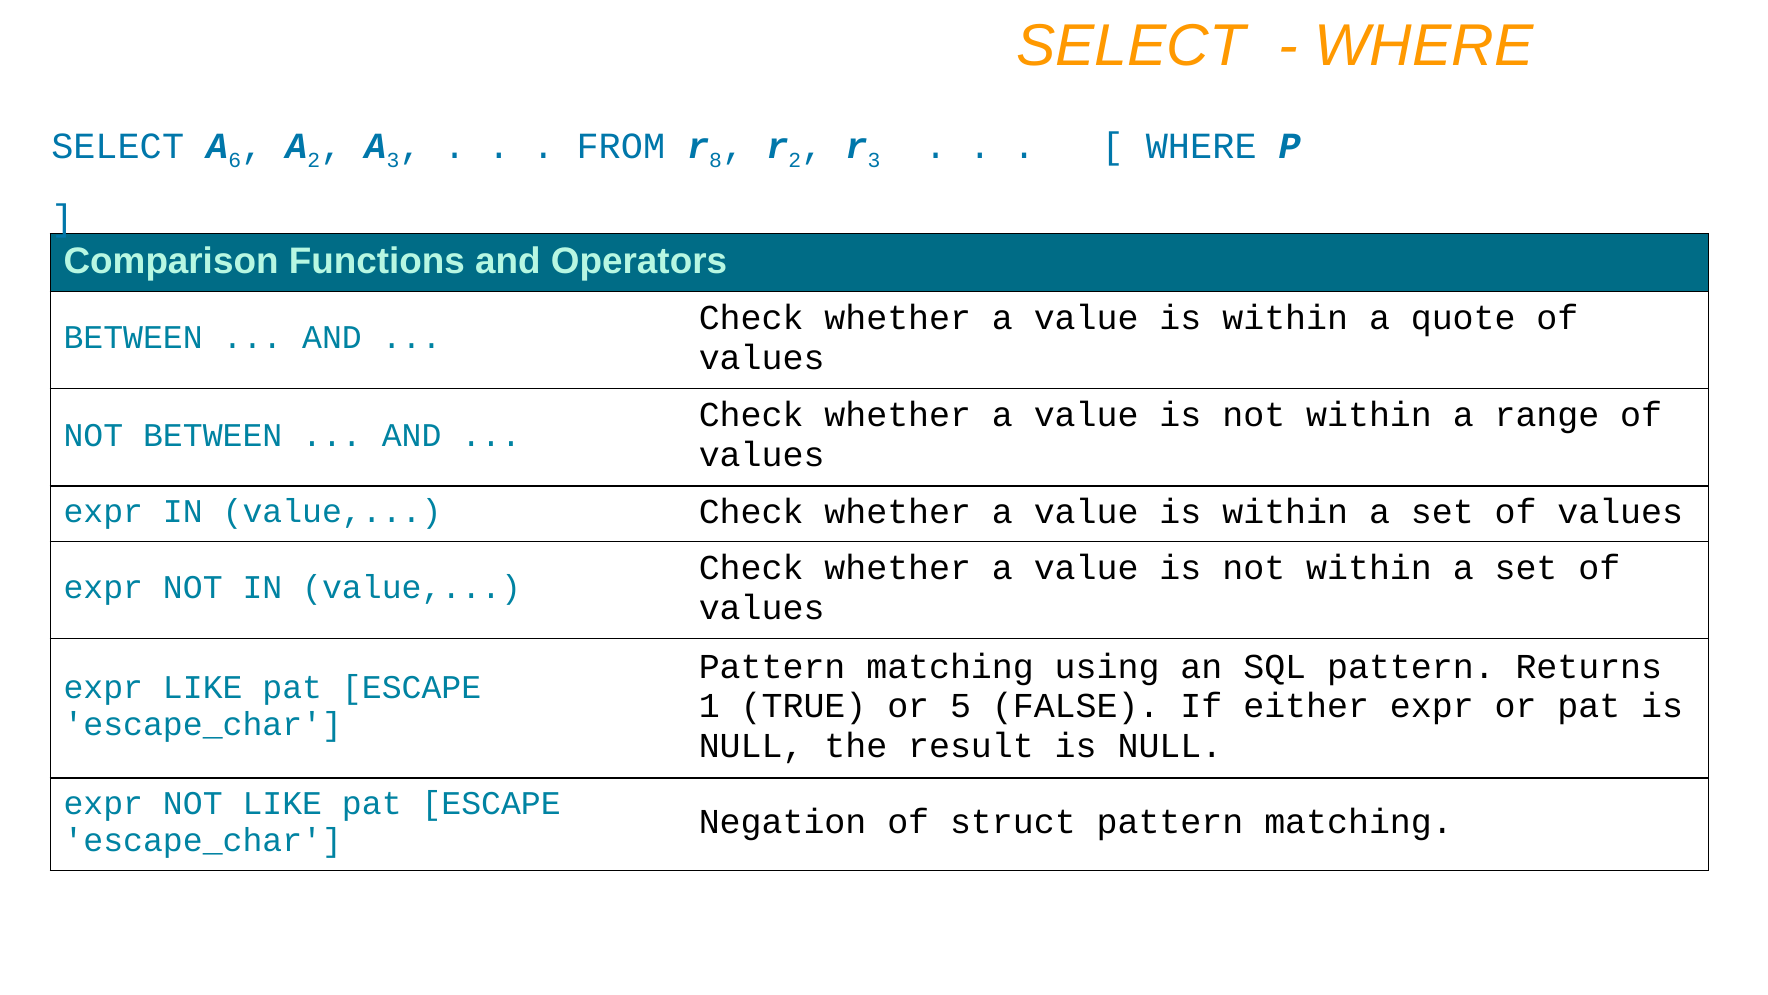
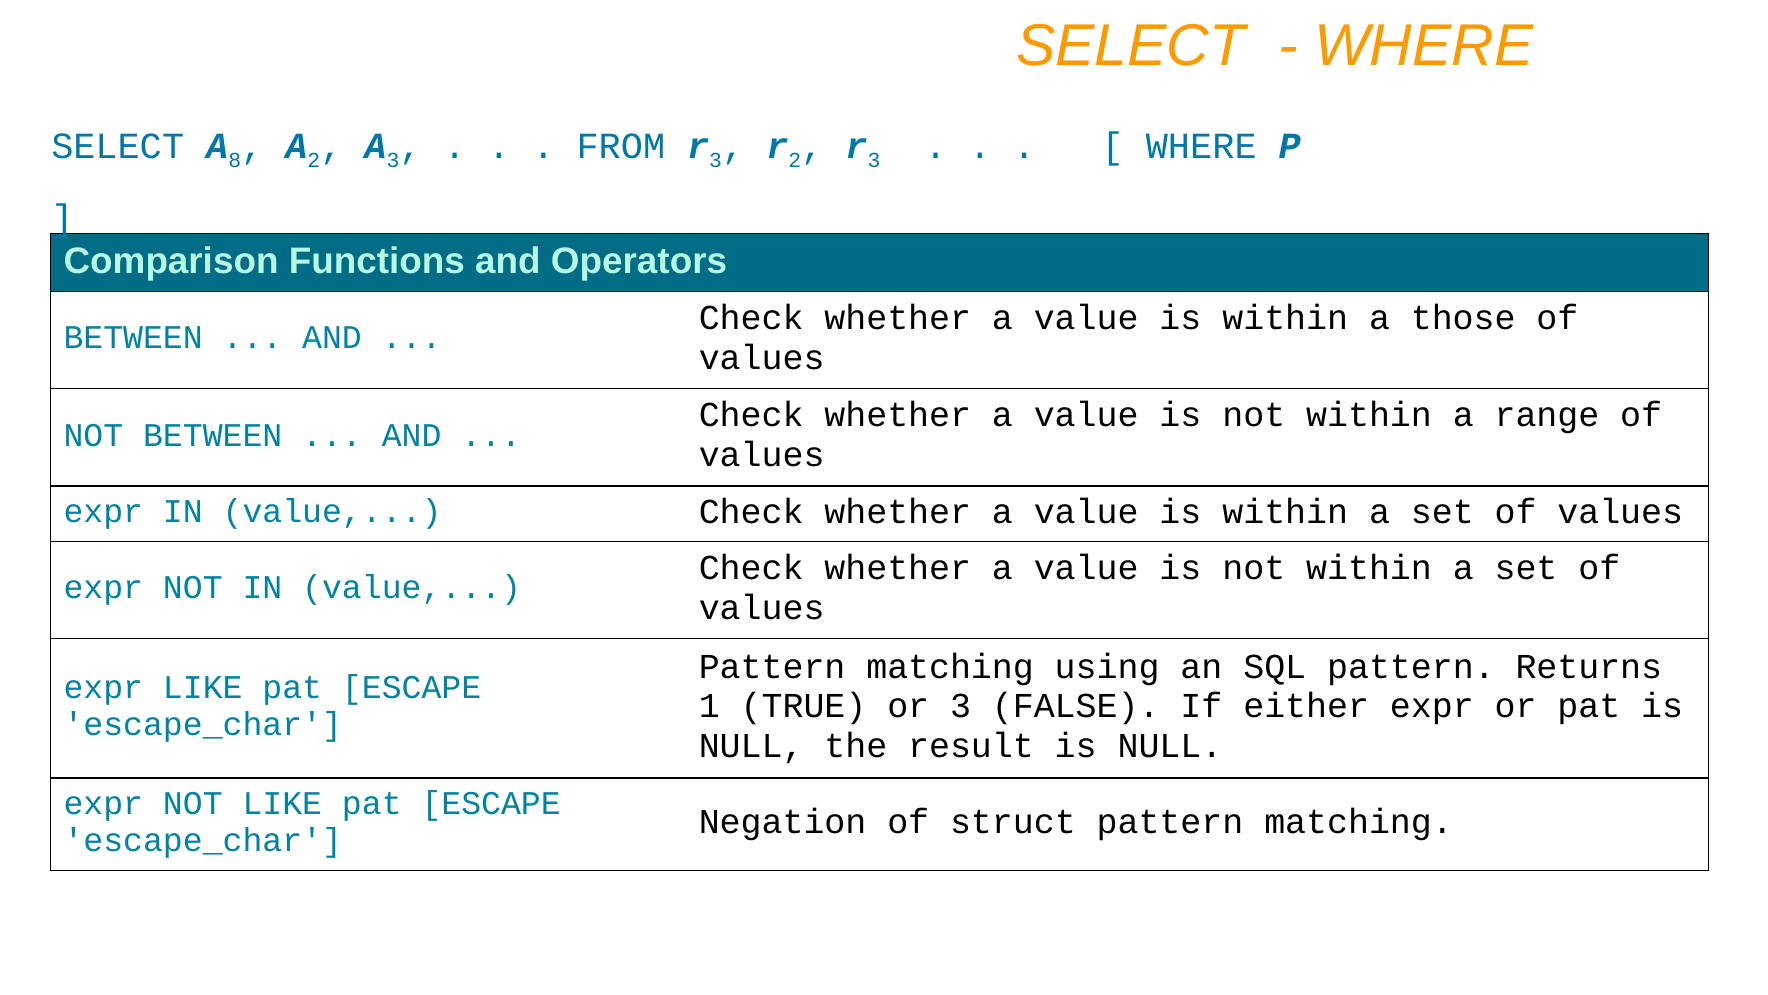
6: 6 -> 8 (235, 160)
8: 8 -> 3 (716, 160)
quote: quote -> those (1463, 318)
or 5: 5 -> 3 (961, 706)
